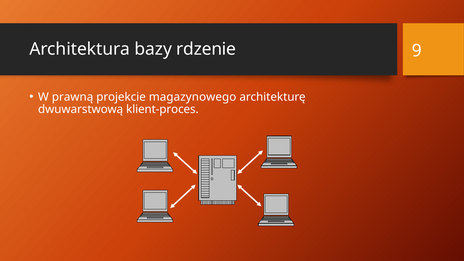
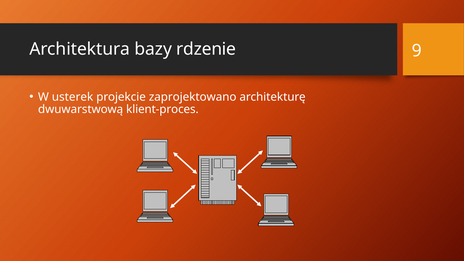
prawną: prawną -> usterek (73, 97)
magazynowego: magazynowego -> zaprojektowano (193, 97)
